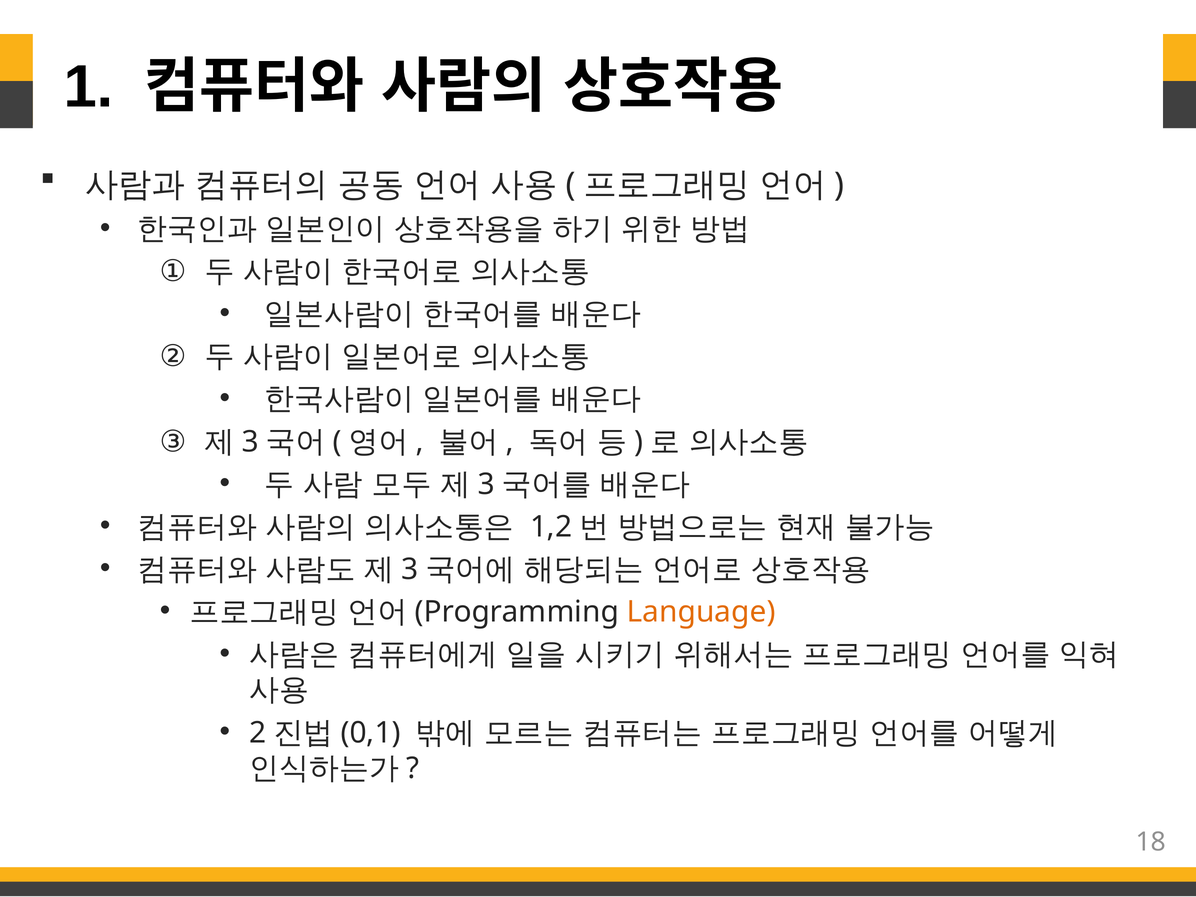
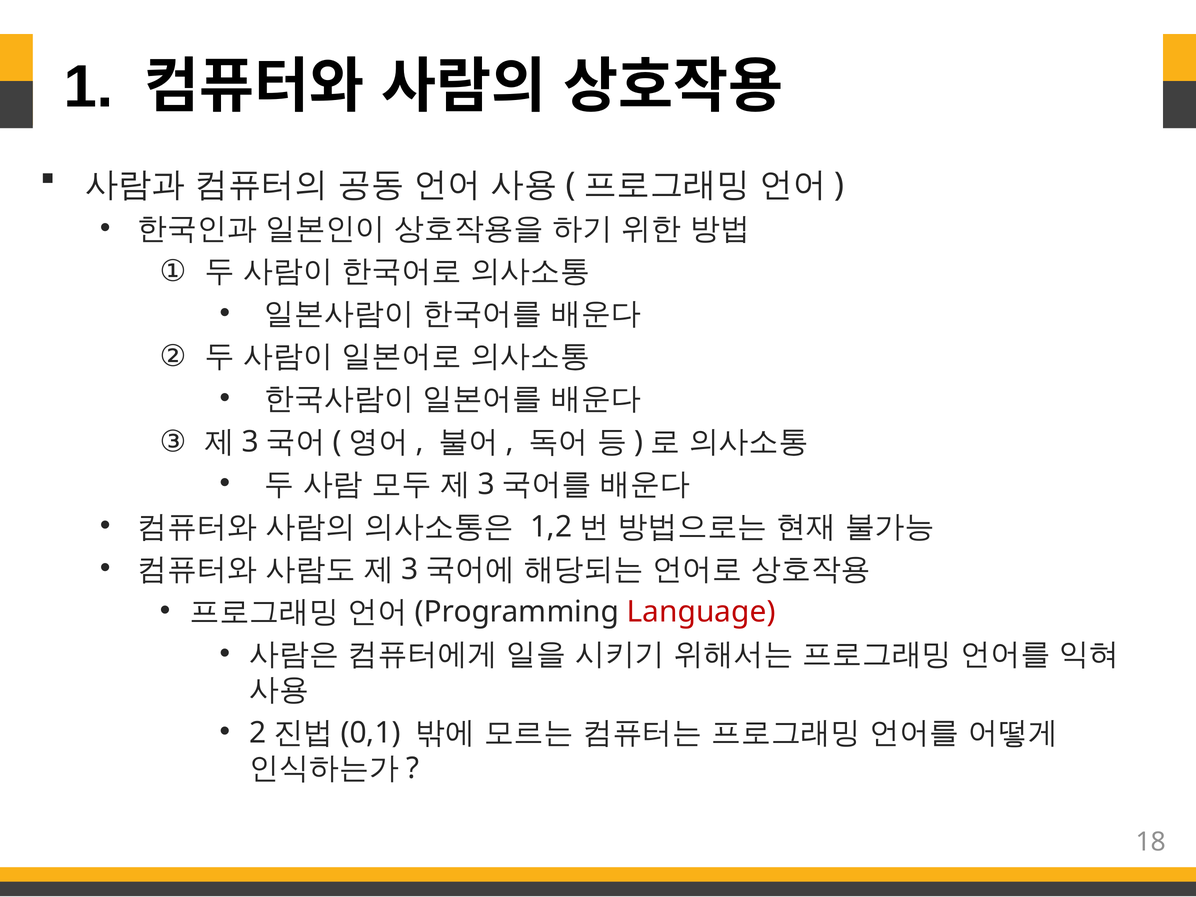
Language colour: orange -> red (701, 612)
